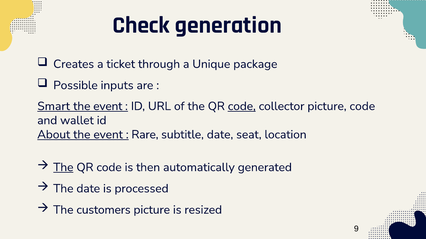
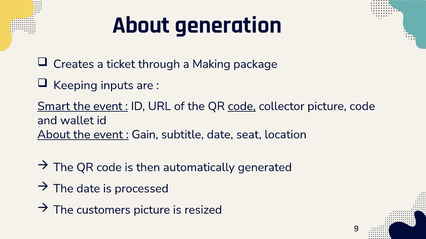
Check: Check -> About (141, 25)
Unique: Unique -> Making (211, 64)
Possible: Possible -> Keeping (75, 85)
Rare: Rare -> Gain (145, 135)
The underline: present -> none (63, 168)
